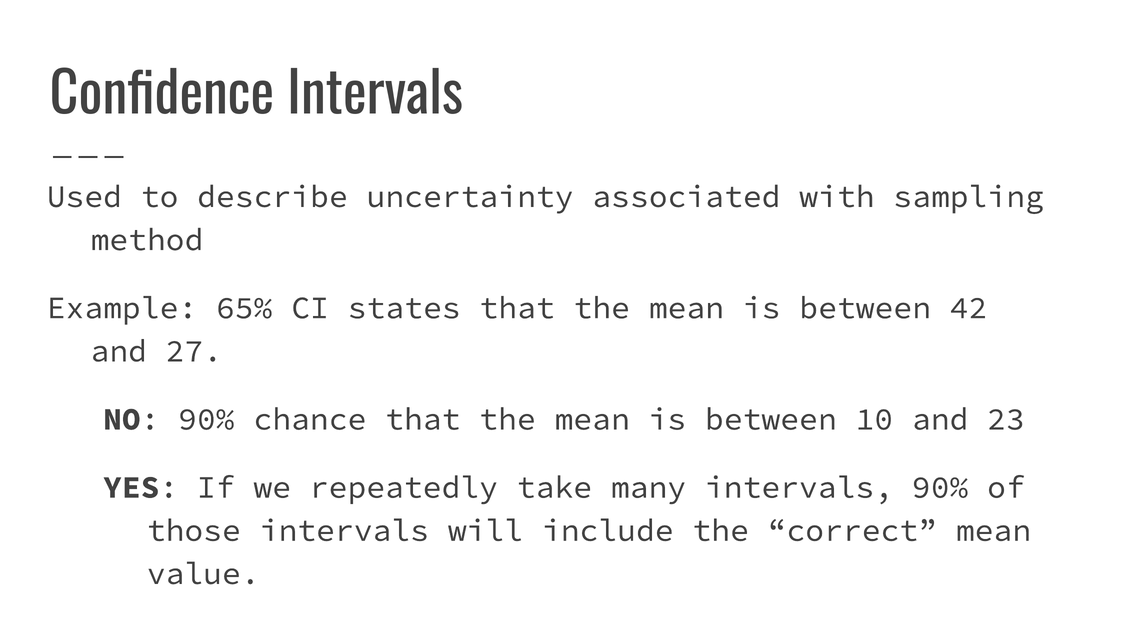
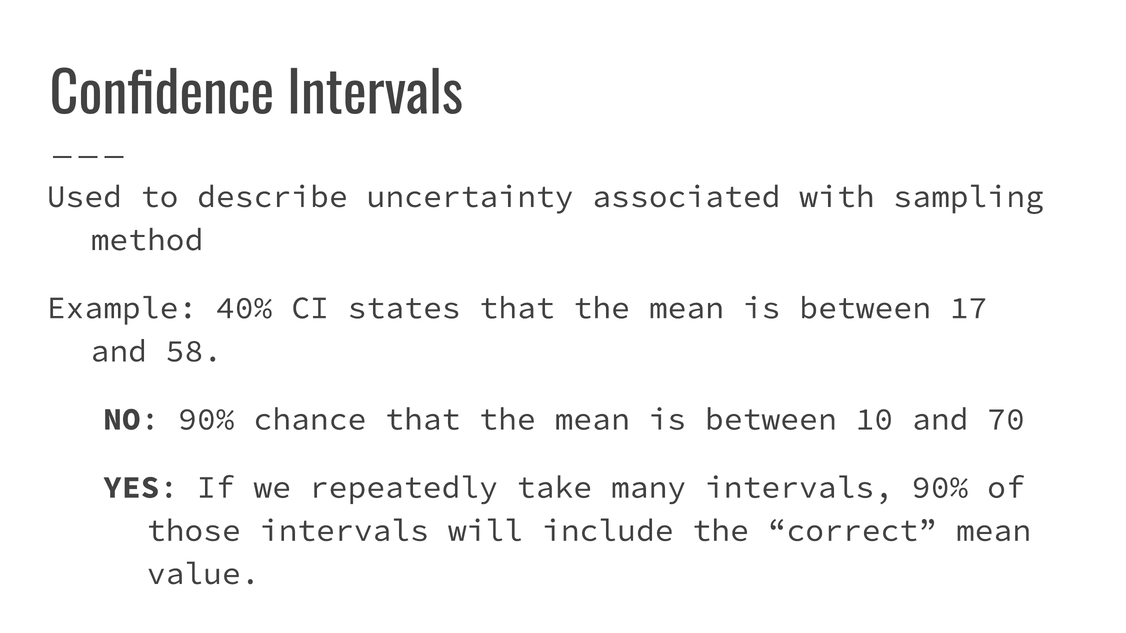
65%: 65% -> 40% (244, 308)
42: 42 -> 17 (969, 308)
27: 27 -> 58 (194, 351)
23: 23 -> 70 (1006, 419)
